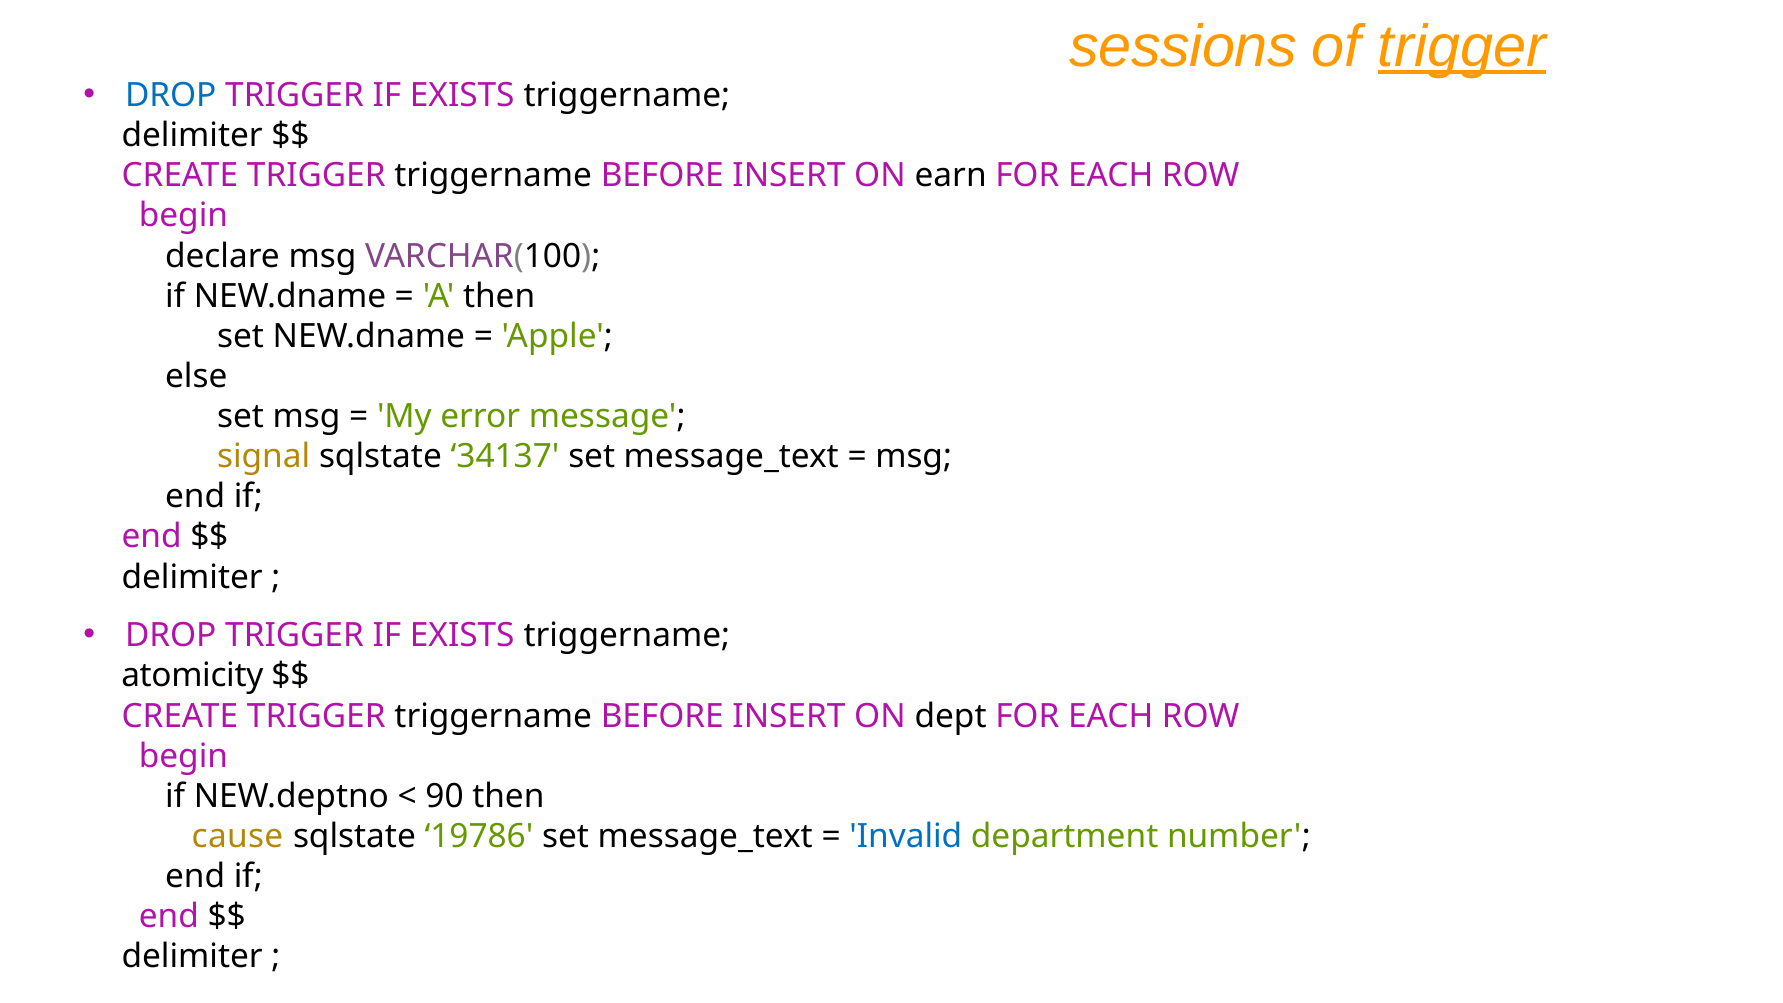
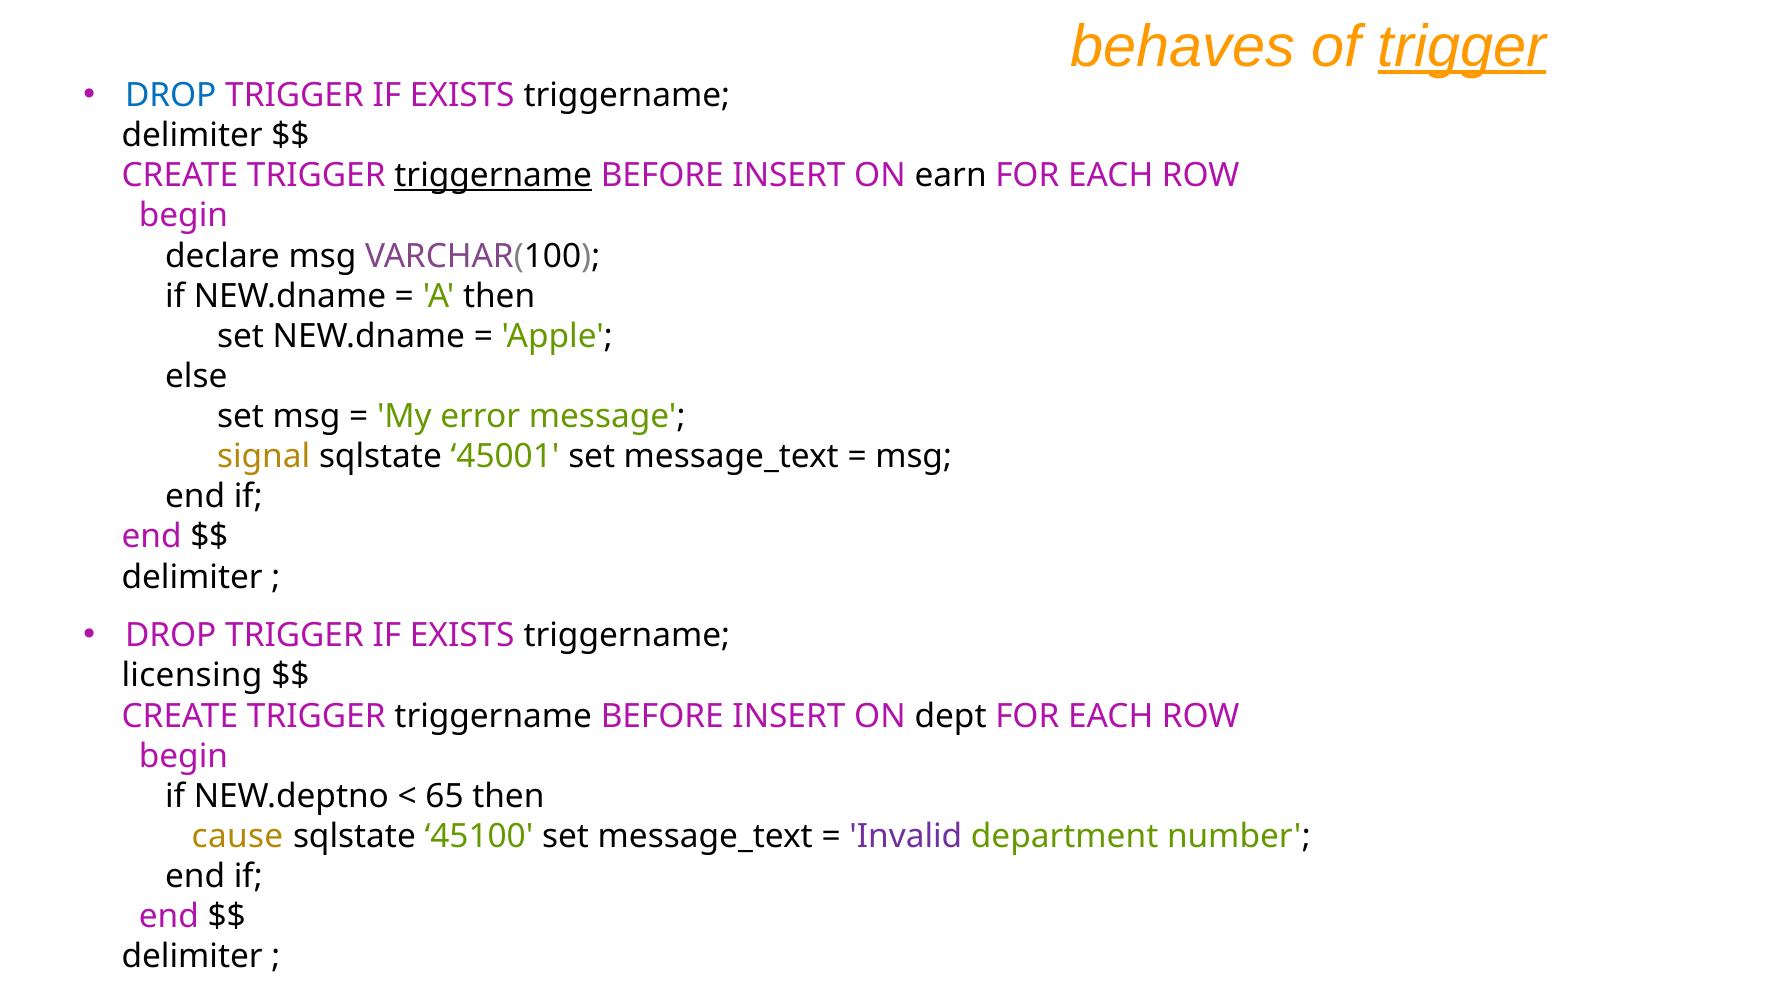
sessions: sessions -> behaves (1183, 46)
triggername underline: none -> present (493, 176)
34137: 34137 -> 45001 (505, 457)
atomicity: atomicity -> licensing (192, 676)
90: 90 -> 65 (445, 796)
19786: 19786 -> 45100 (479, 836)
Invalid colour: blue -> purple (906, 836)
